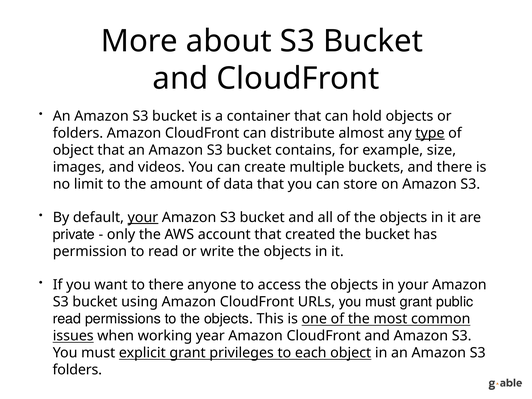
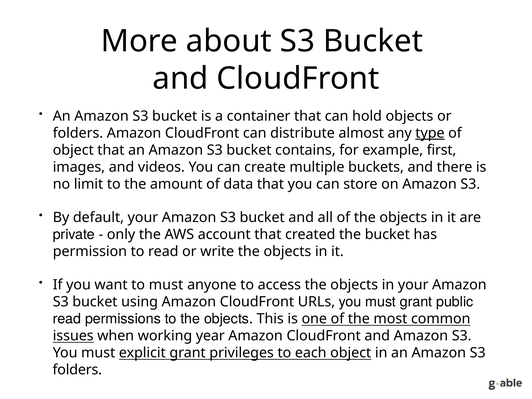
size: size -> first (442, 150)
your underline: present -> none (143, 217)
to there: there -> must (166, 285)
